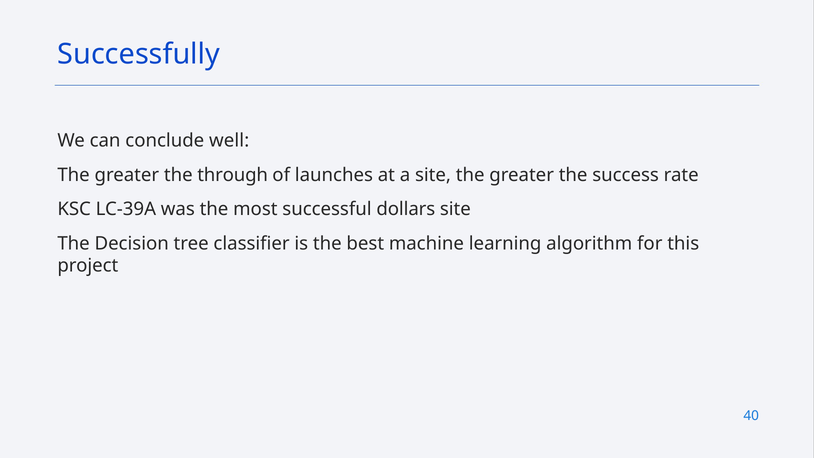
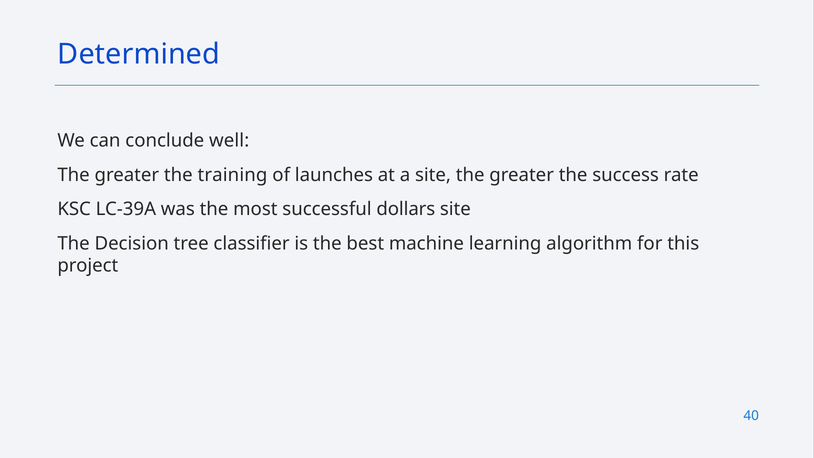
Successfully: Successfully -> Determined (139, 54)
through: through -> training (232, 175)
